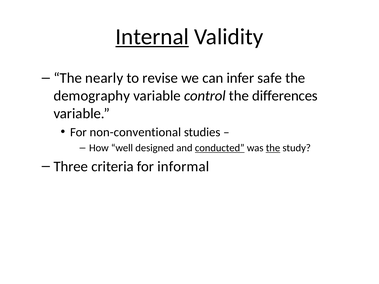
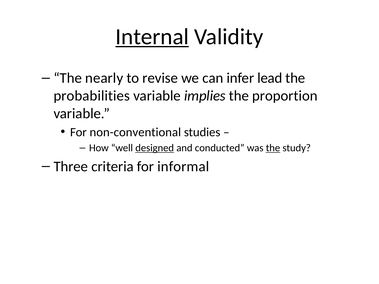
safe: safe -> lead (270, 78)
demography: demography -> probabilities (92, 96)
control: control -> implies (205, 96)
differences: differences -> proportion (285, 96)
designed underline: none -> present (155, 148)
conducted underline: present -> none (220, 148)
